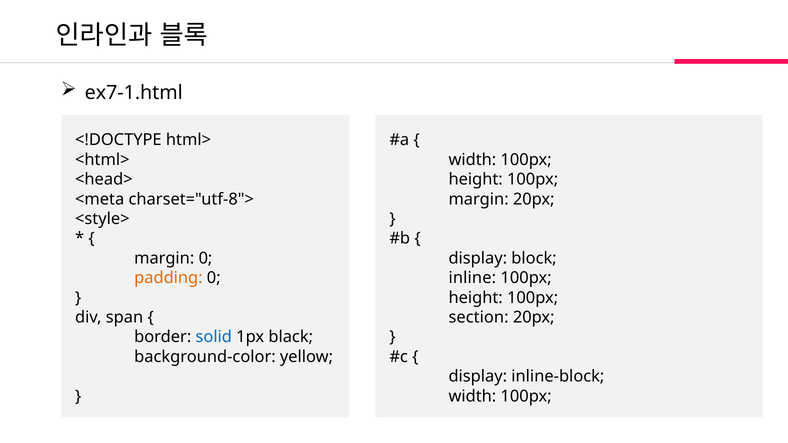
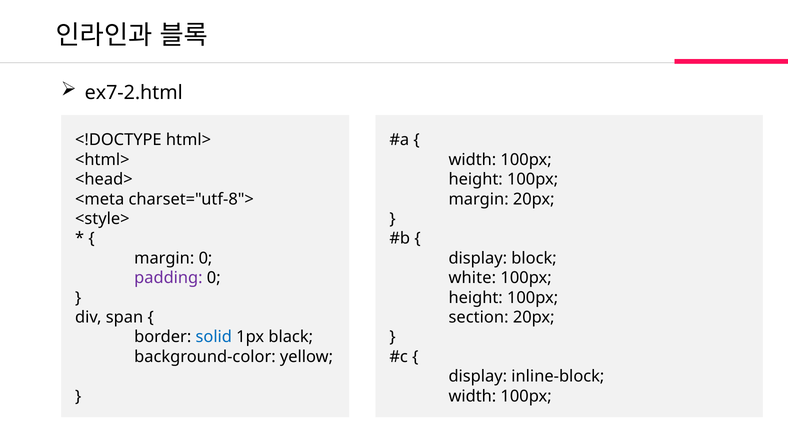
ex7-1.html: ex7-1.html -> ex7-2.html (134, 93)
padding colour: orange -> purple (168, 278)
inline: inline -> white (472, 278)
